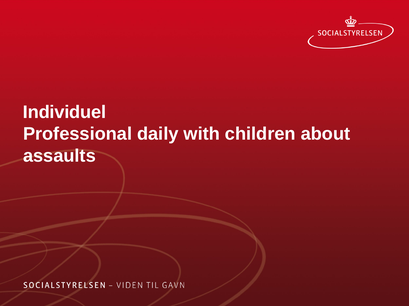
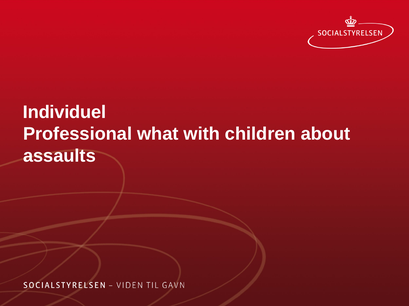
daily: daily -> what (158, 134)
